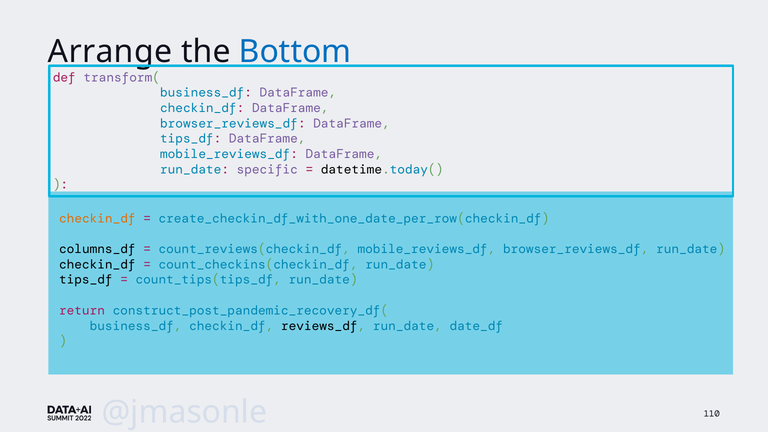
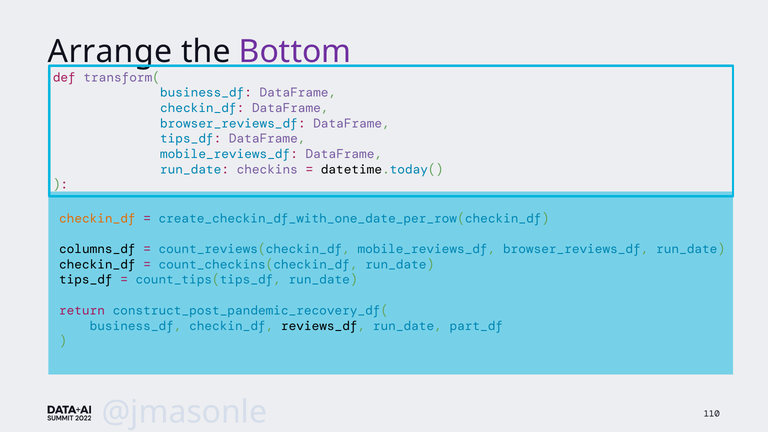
Bottom colour: blue -> purple (295, 52)
specific: specific -> checkins (267, 169)
date_df: date_df -> part_df (476, 326)
